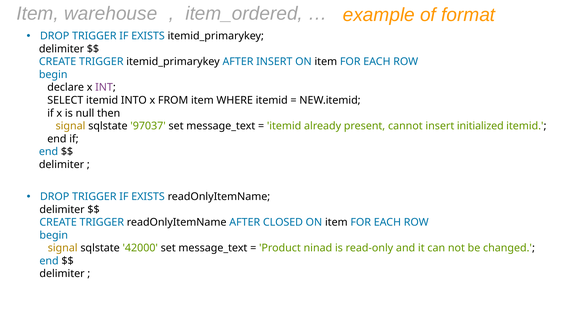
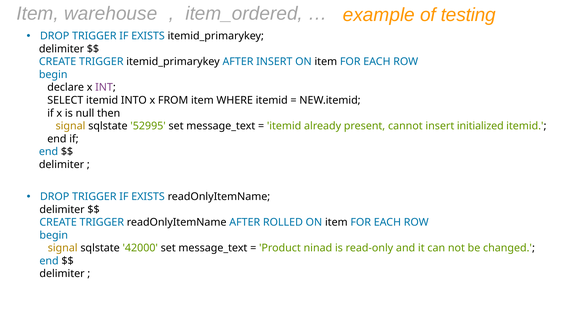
format: format -> testing (468, 15)
97037: 97037 -> 52995 (148, 126)
CLOSED: CLOSED -> ROLLED (283, 223)
